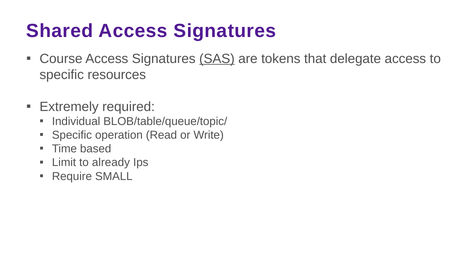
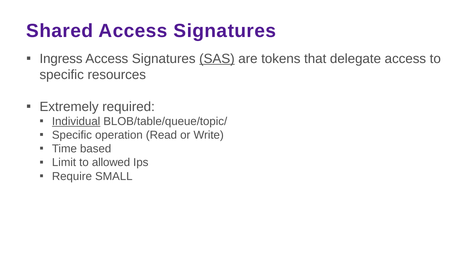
Course: Course -> Ingress (61, 59)
Individual underline: none -> present (76, 121)
already: already -> allowed (111, 163)
